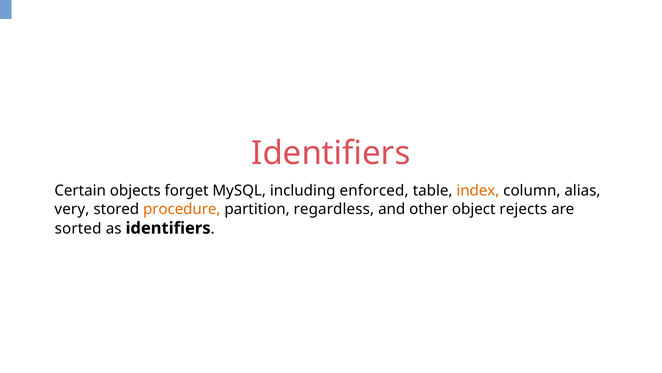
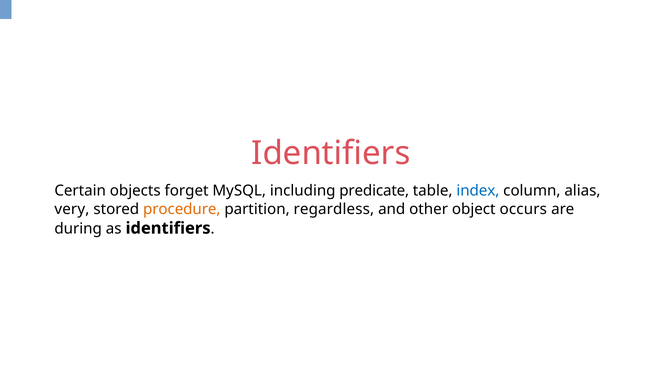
enforced: enforced -> predicate (374, 191)
index colour: orange -> blue (478, 191)
rejects: rejects -> occurs (523, 209)
sorted: sorted -> during (78, 228)
